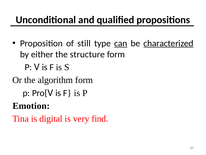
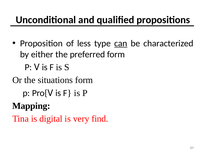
still: still -> less (84, 43)
characterized underline: present -> none (168, 43)
structure: structure -> preferred (87, 54)
algorithm: algorithm -> situations (55, 80)
Emotion: Emotion -> Mapping (31, 105)
